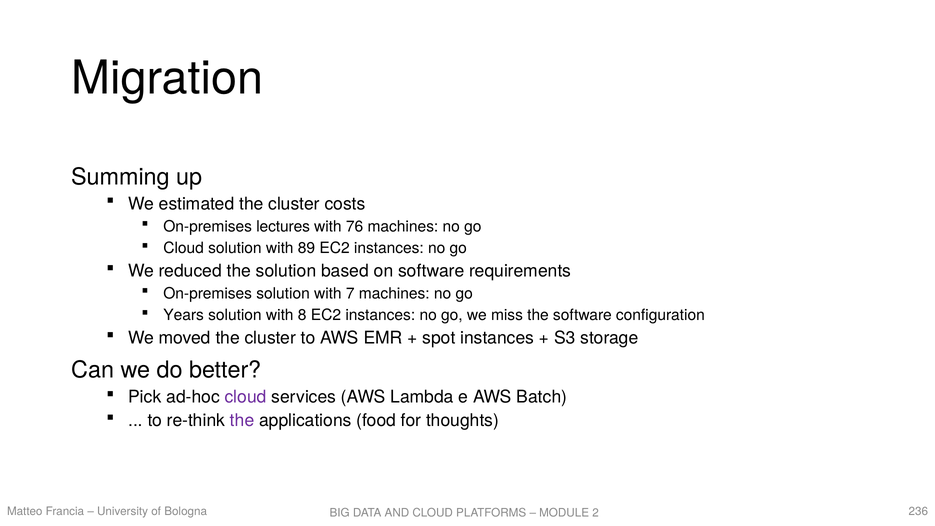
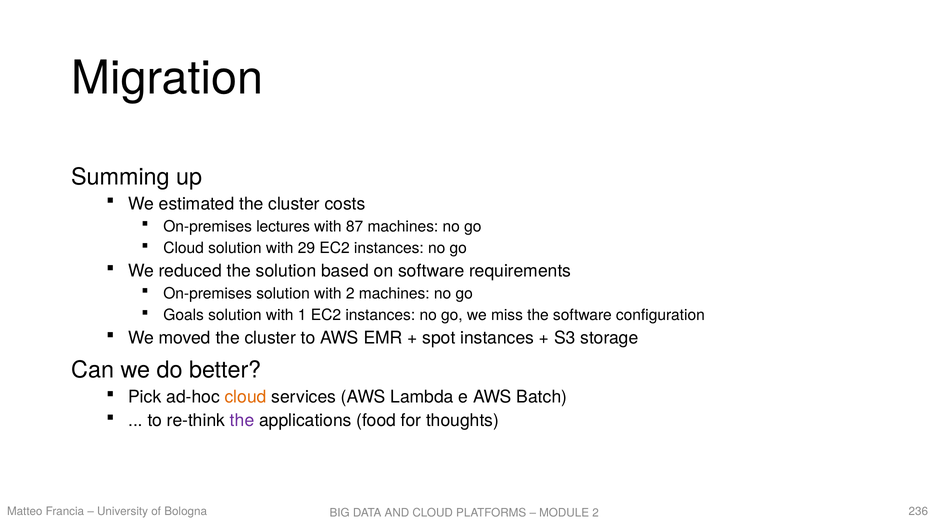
76: 76 -> 87 (355, 226)
89: 89 -> 29 (306, 248)
with 7: 7 -> 2 (350, 294)
Years: Years -> Goals (184, 315)
8: 8 -> 1 (302, 315)
cloud colour: purple -> orange (246, 397)
